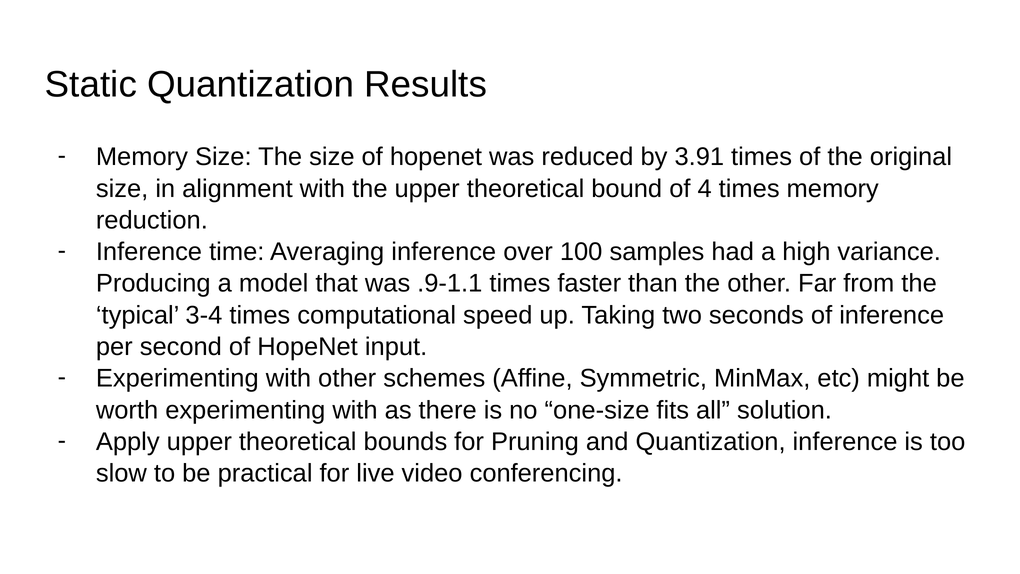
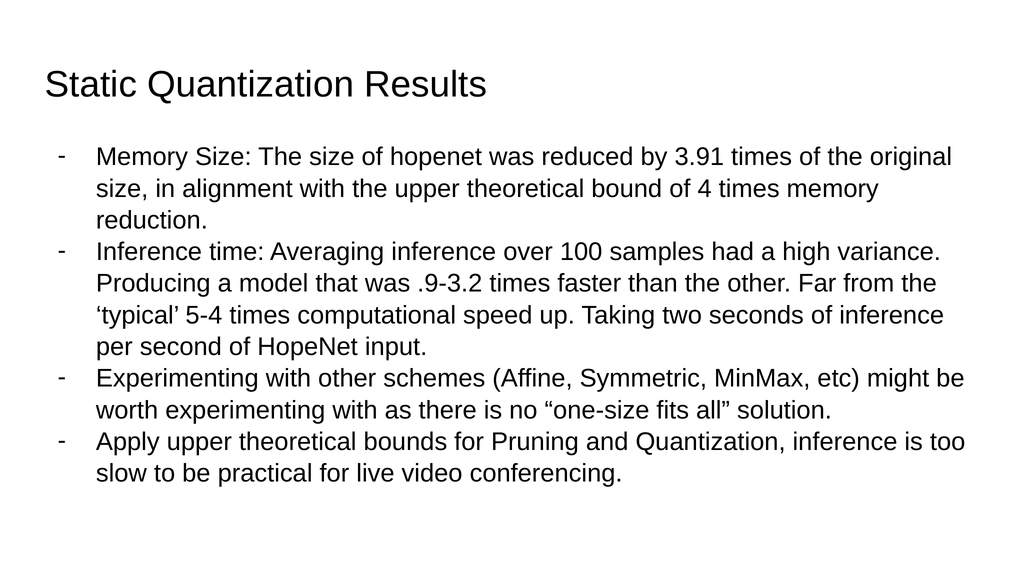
.9-1.1: .9-1.1 -> .9-3.2 (450, 283)
3-4: 3-4 -> 5-4 (204, 315)
